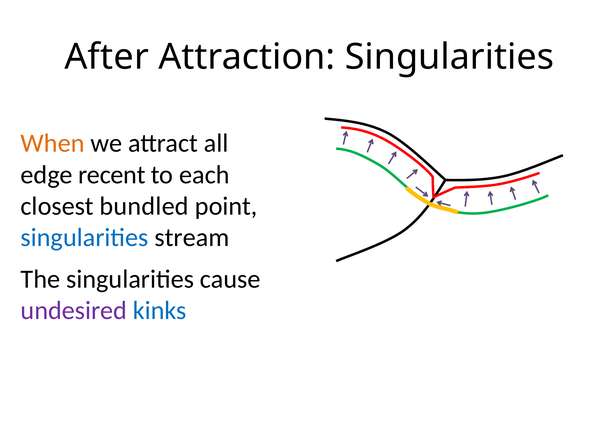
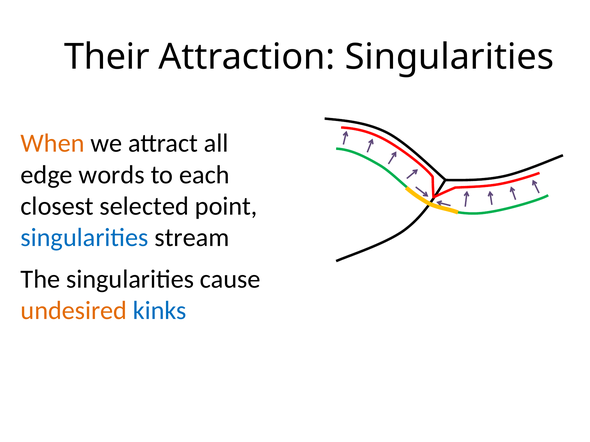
After: After -> Their (107, 57)
recent: recent -> words (112, 175)
bundled: bundled -> selected (144, 206)
undesired colour: purple -> orange (74, 311)
